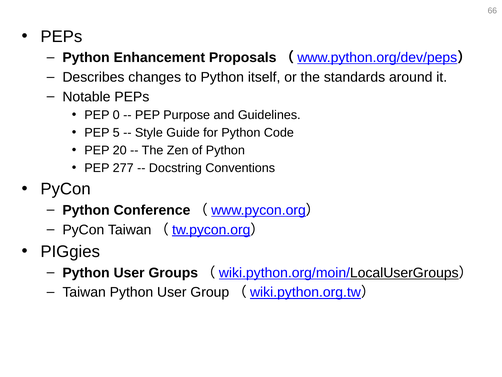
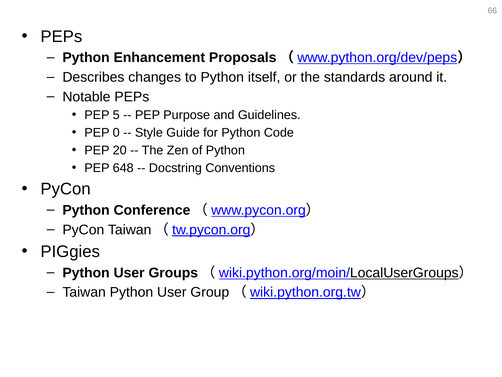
0: 0 -> 5 (116, 115)
5: 5 -> 0 (116, 133)
277: 277 -> 648 (123, 168)
